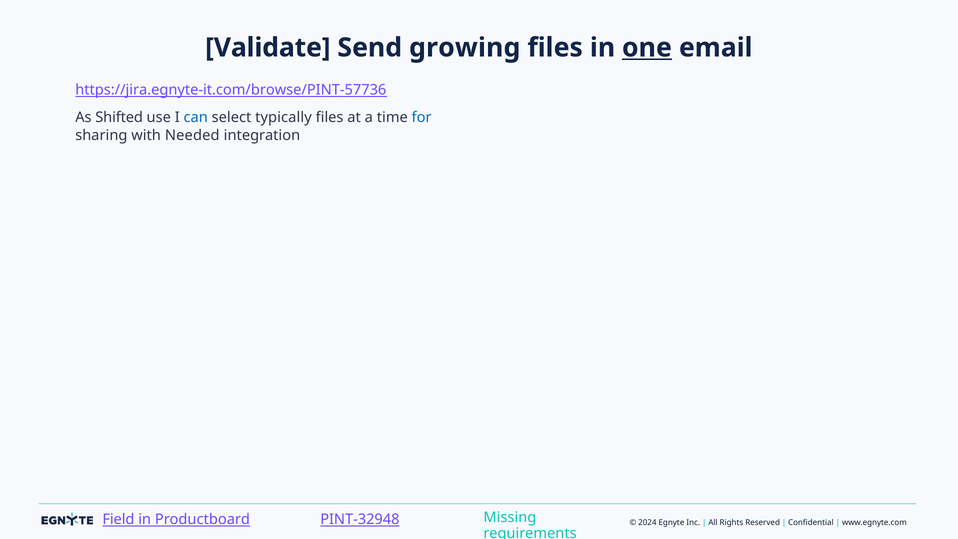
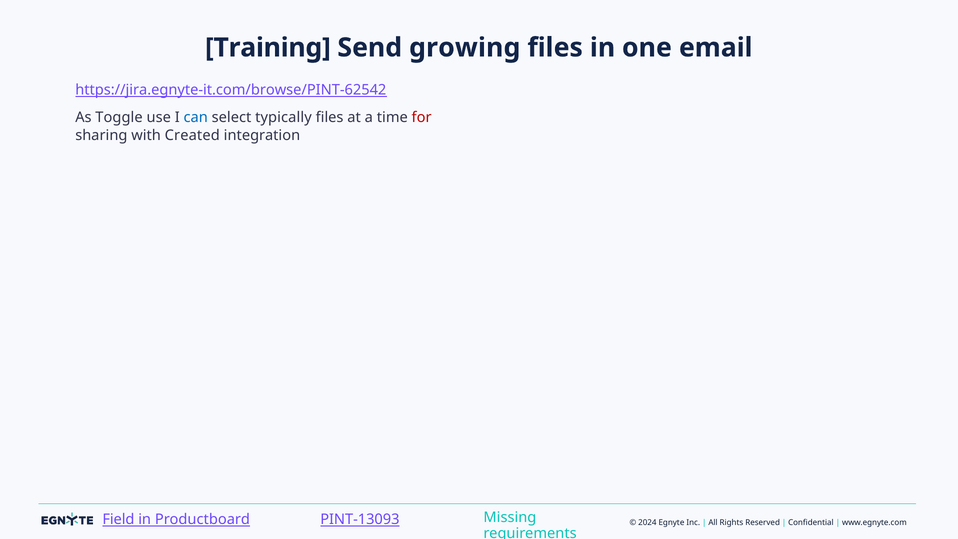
Validate: Validate -> Training (268, 48)
one underline: present -> none (647, 48)
https://jira.egnyte-it.com/browse/PINT-57736: https://jira.egnyte-it.com/browse/PINT-57736 -> https://jira.egnyte-it.com/browse/PINT-62542 (231, 90)
Shifted: Shifted -> Toggle (119, 118)
for colour: blue -> red (422, 118)
Needed: Needed -> Created (192, 135)
PINT-32948: PINT-32948 -> PINT-13093 (360, 519)
